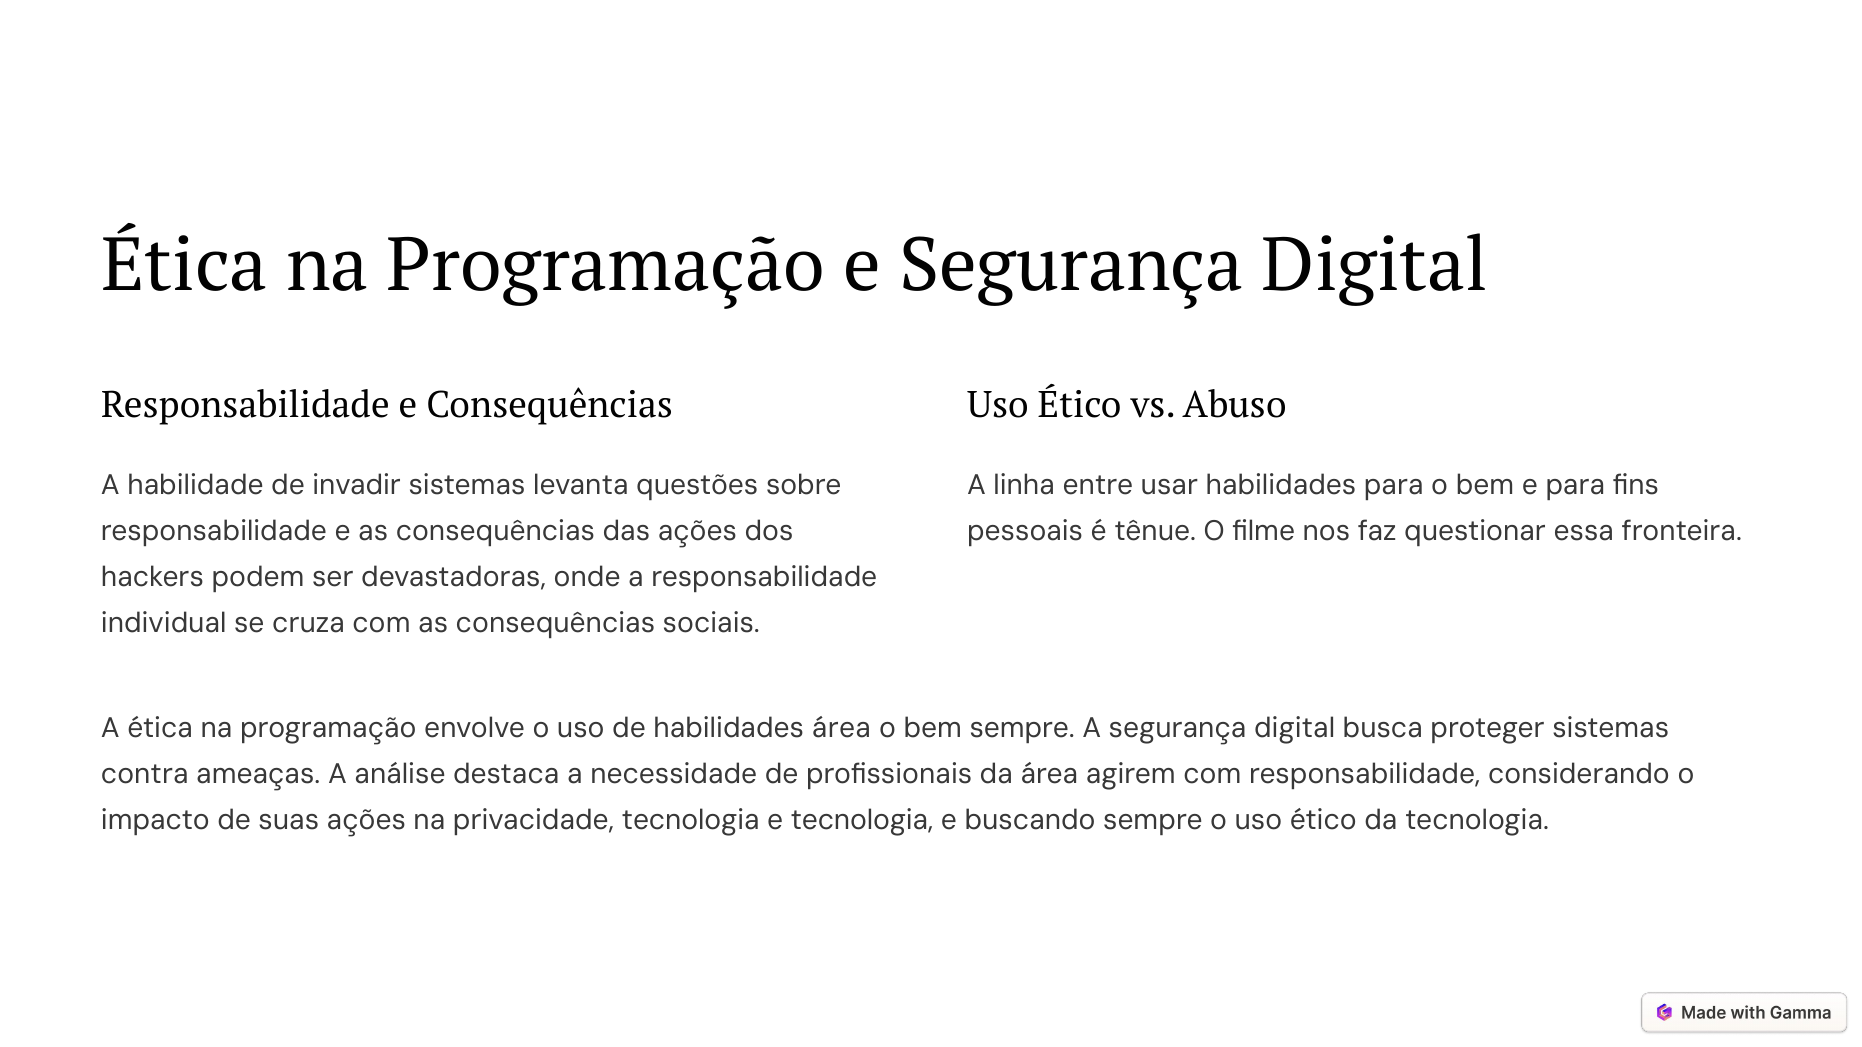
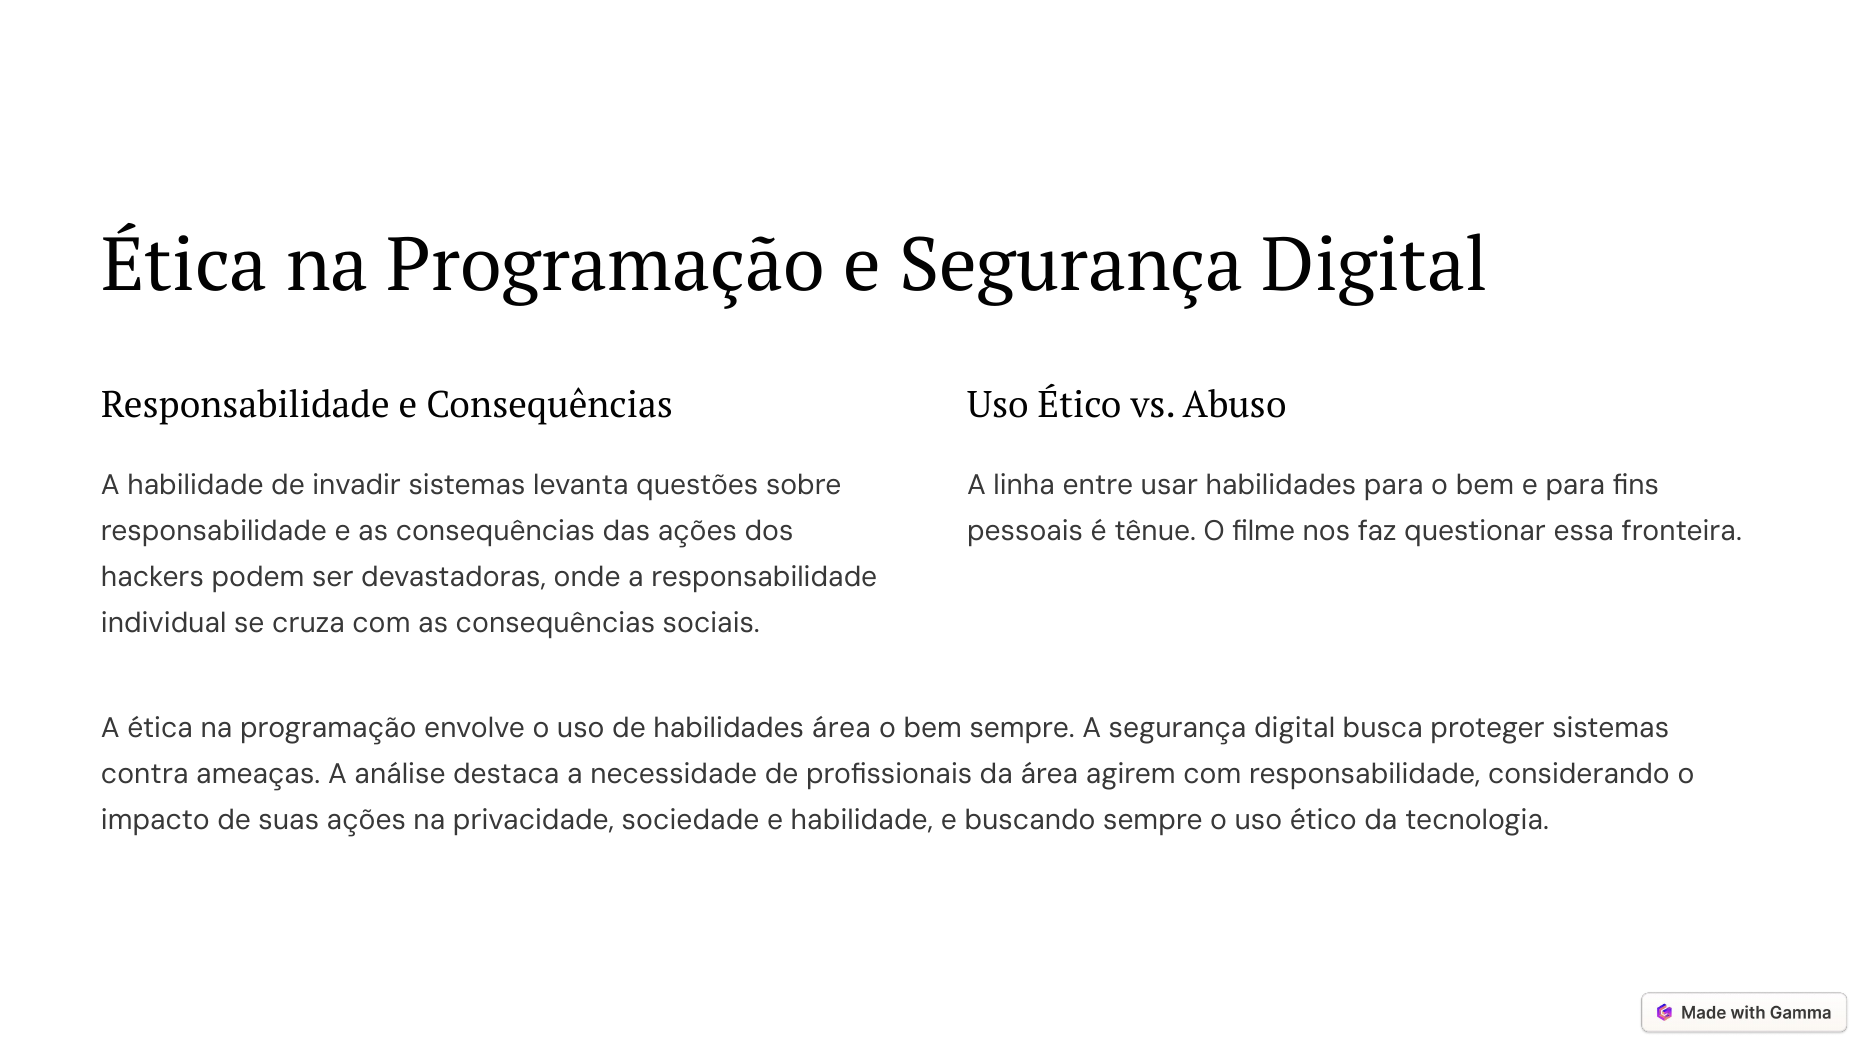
privacidade tecnologia: tecnologia -> sociedade (691, 821)
e tecnologia: tecnologia -> habilidade (862, 821)
